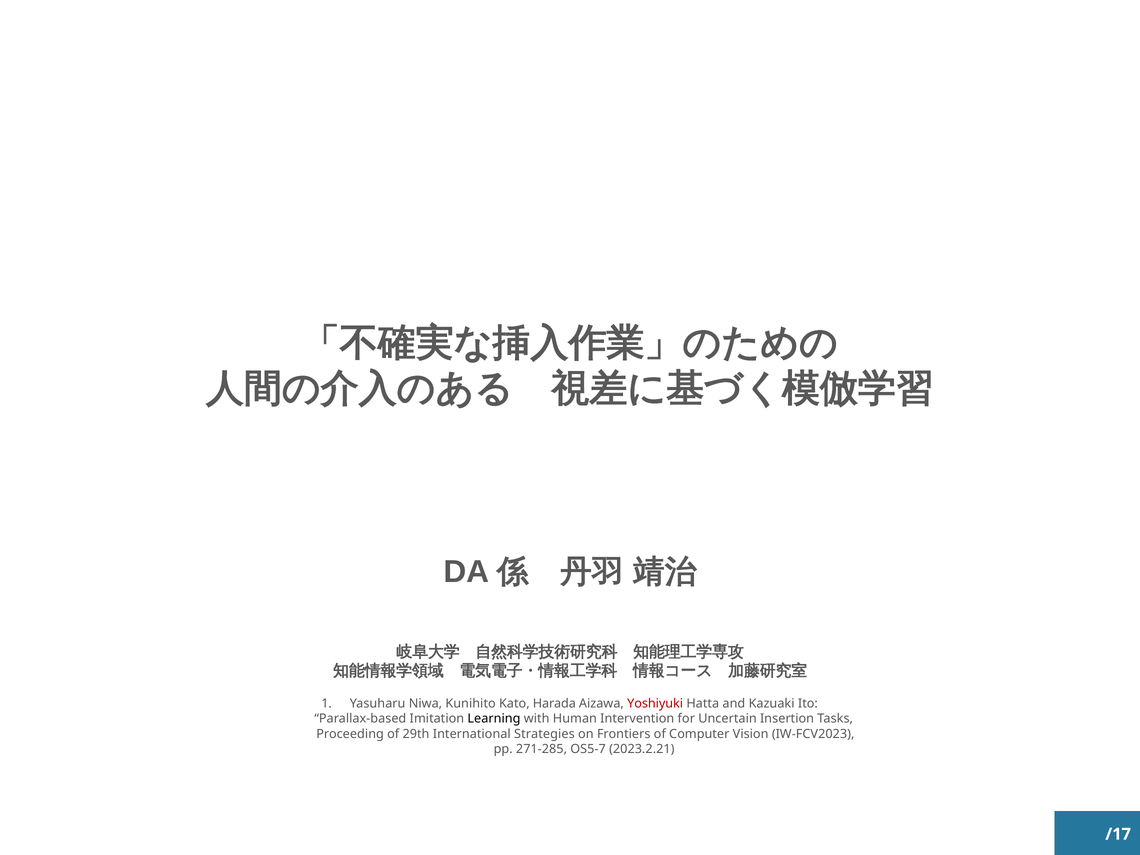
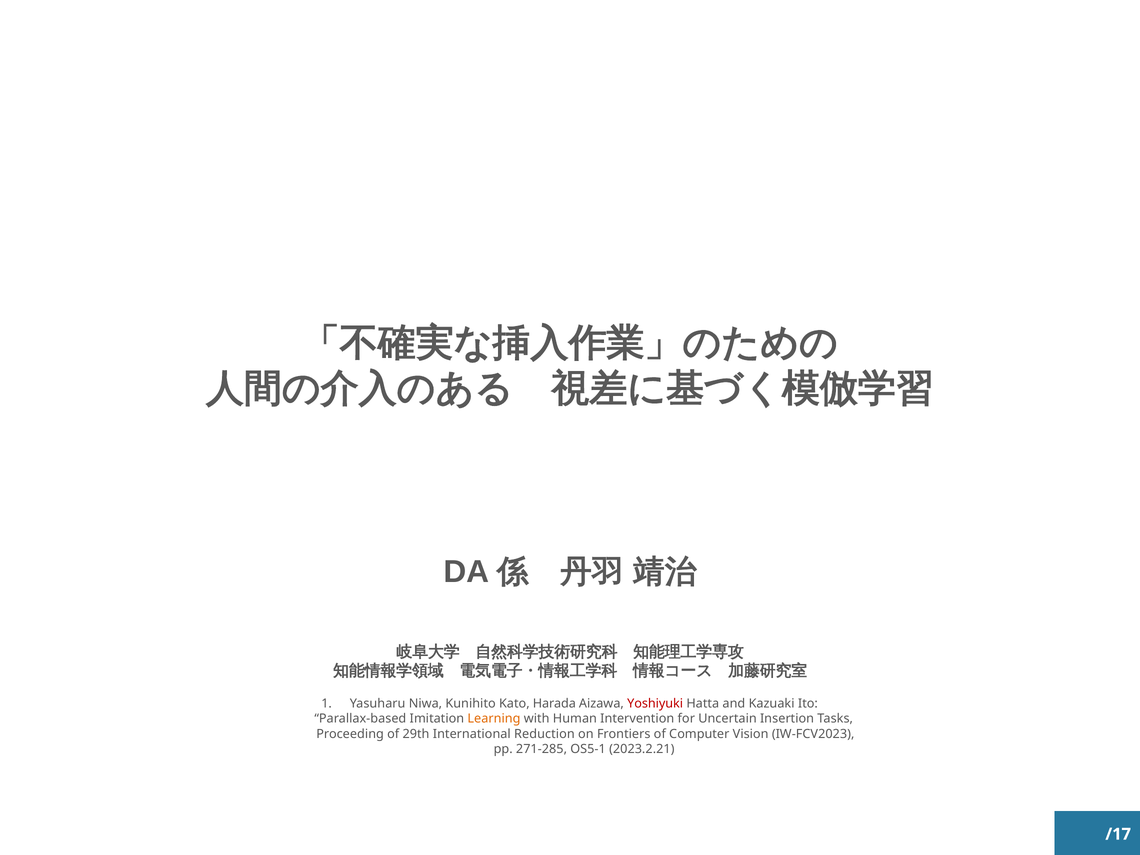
Learning colour: black -> orange (494, 719)
Strategies: Strategies -> Reduction (544, 734)
OS5-7: OS5-7 -> OS5-1 (588, 749)
